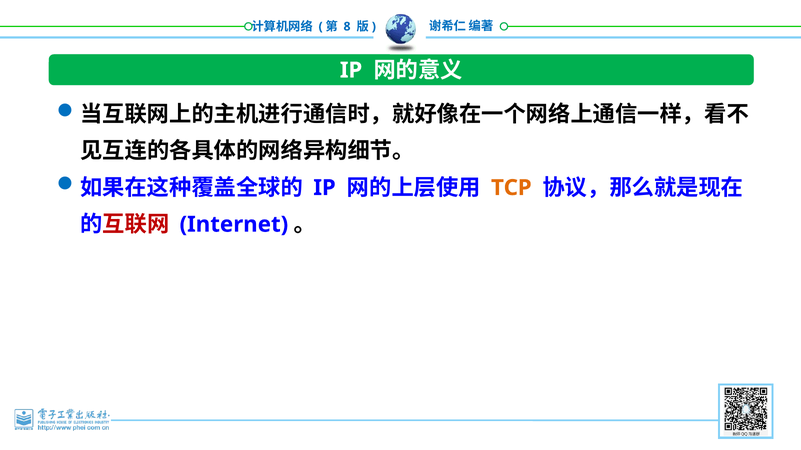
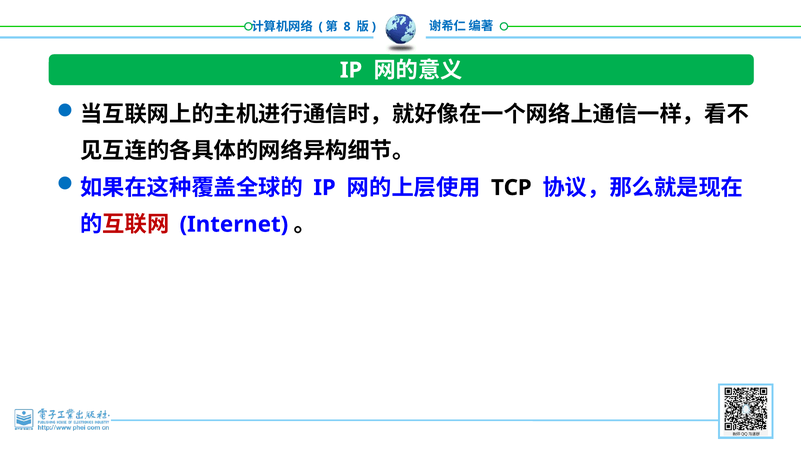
TCP colour: orange -> black (511, 188)
